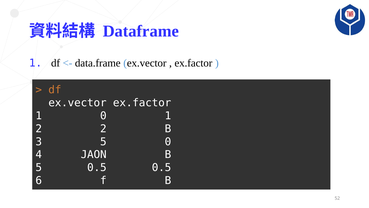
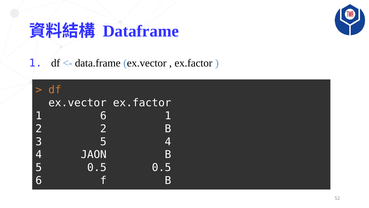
1 0: 0 -> 6 (103, 116)
5 0: 0 -> 4 (168, 141)
